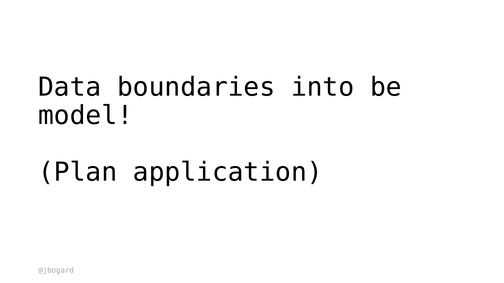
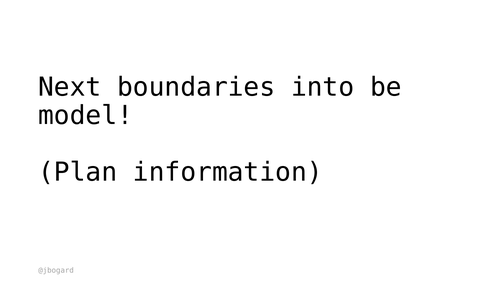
Data: Data -> Next (70, 87)
application: application -> information (228, 172)
